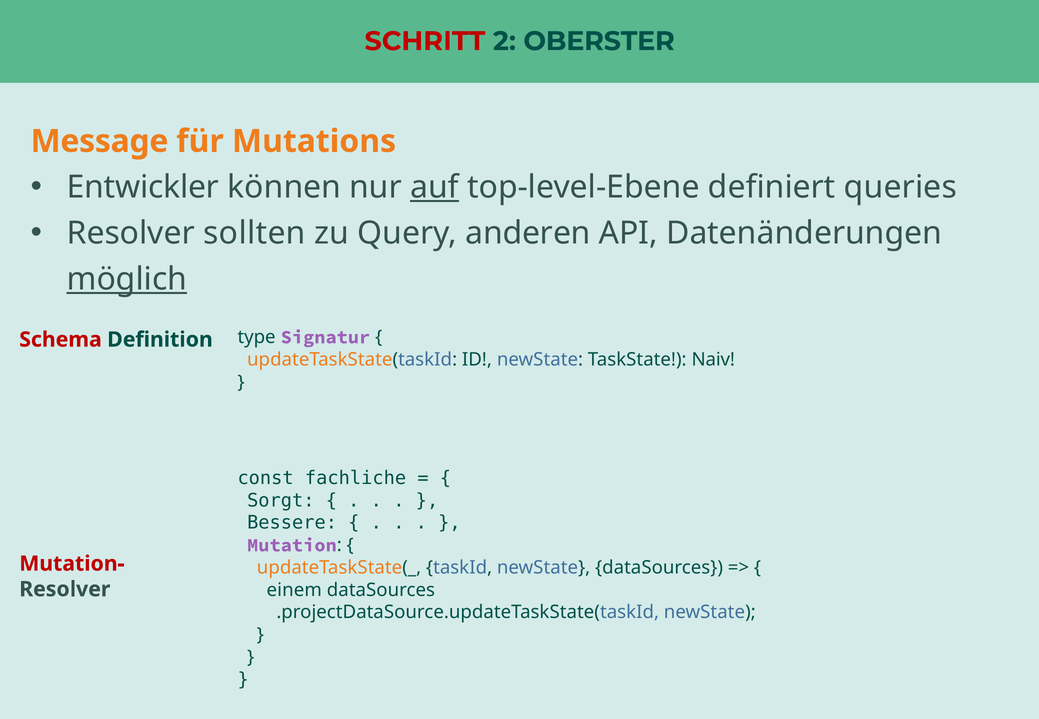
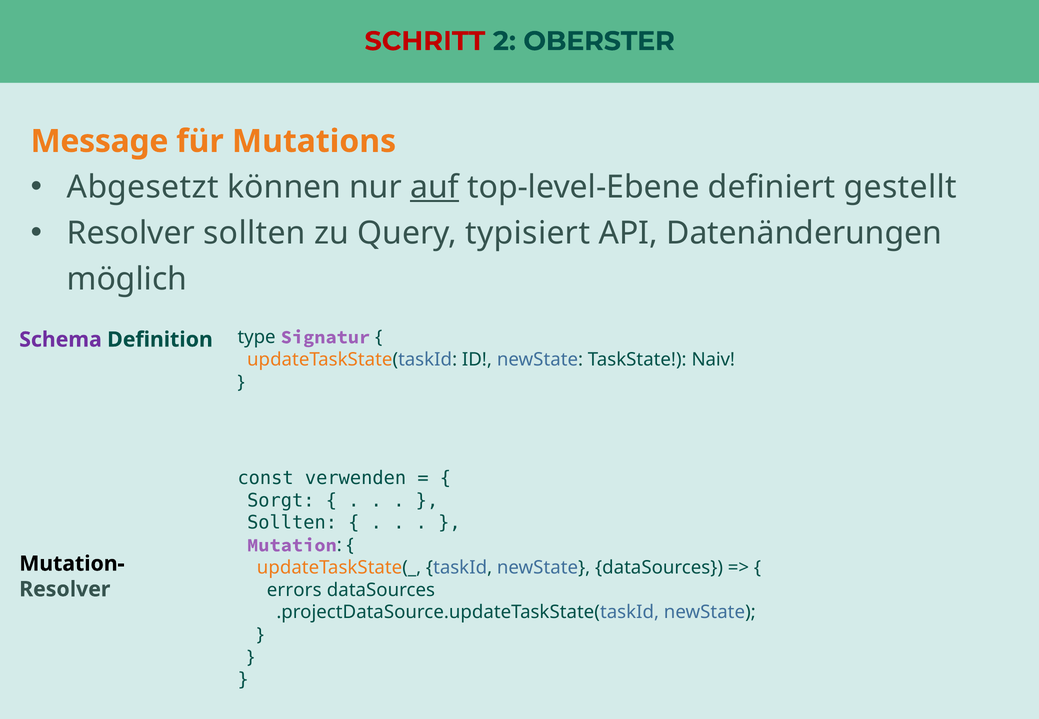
Entwickler: Entwickler -> Abgesetzt (143, 187)
queries: queries -> gestellt (900, 187)
anderen: anderen -> typisiert (528, 233)
möglich underline: present -> none (127, 279)
Schema colour: red -> purple (61, 340)
fachliche: fachliche -> verwenden (356, 478)
Bessere: Bessere -> Sollten (292, 523)
Mutation- colour: red -> black (72, 564)
einem: einem -> errors (294, 590)
